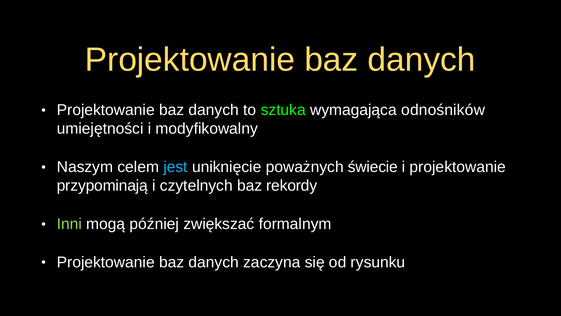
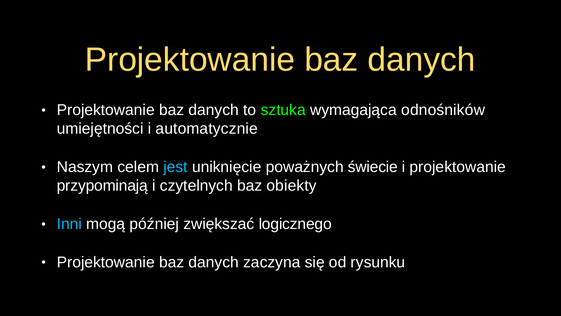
modyfikowalny: modyfikowalny -> automatycznie (207, 129)
rekordy: rekordy -> obiekty (292, 185)
Inni colour: light green -> light blue (69, 224)
formalnym: formalnym -> logicznego (295, 224)
